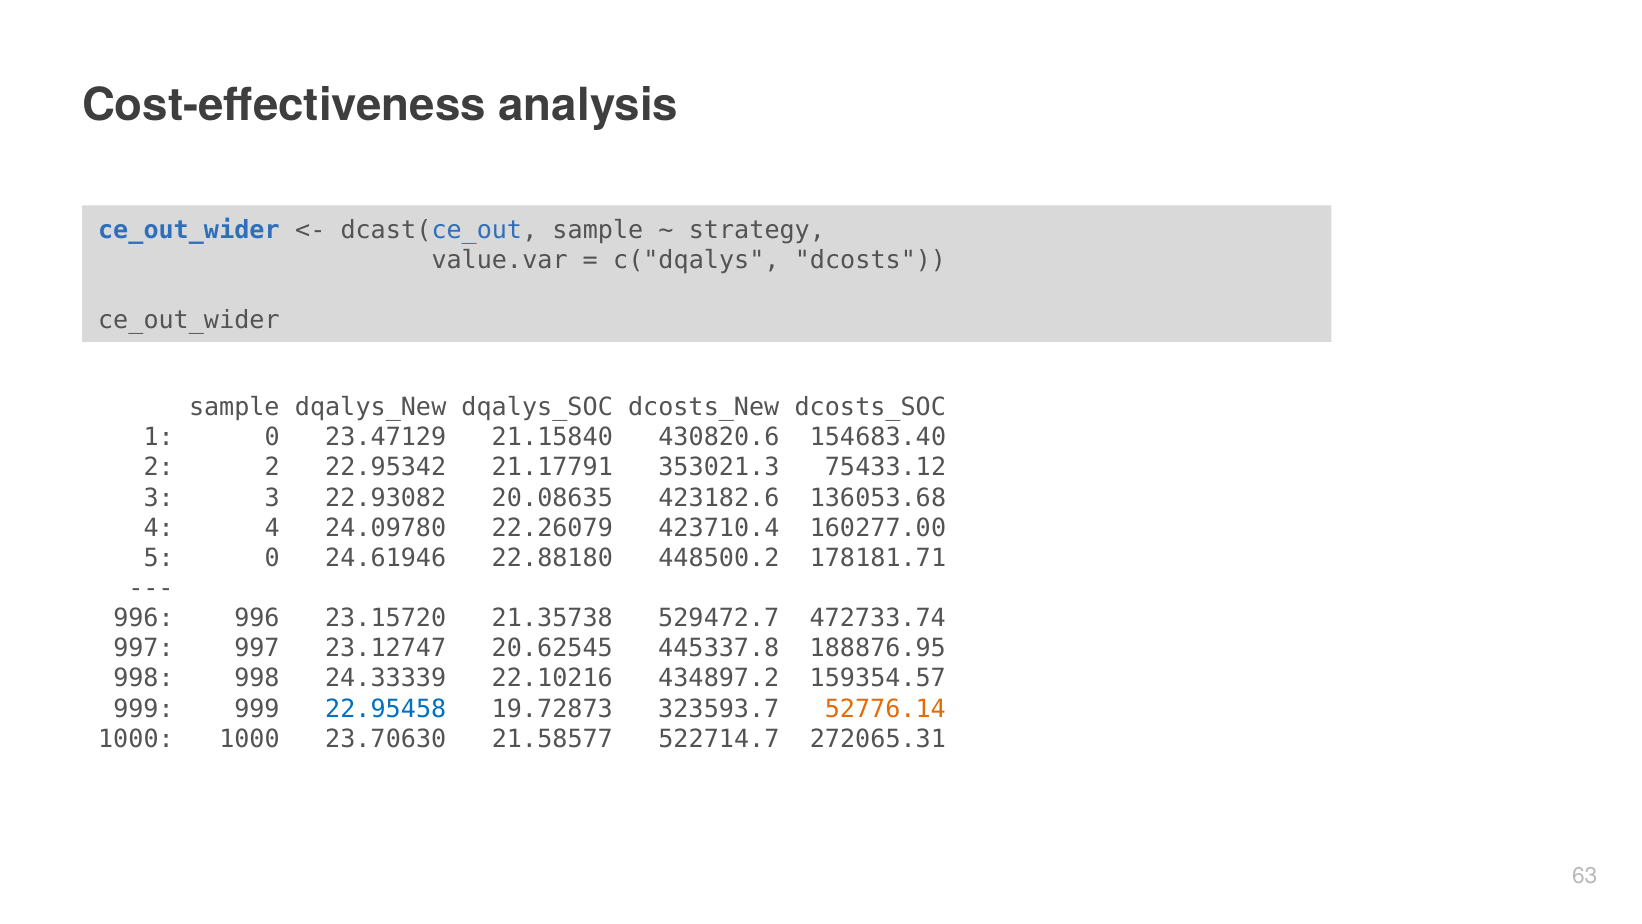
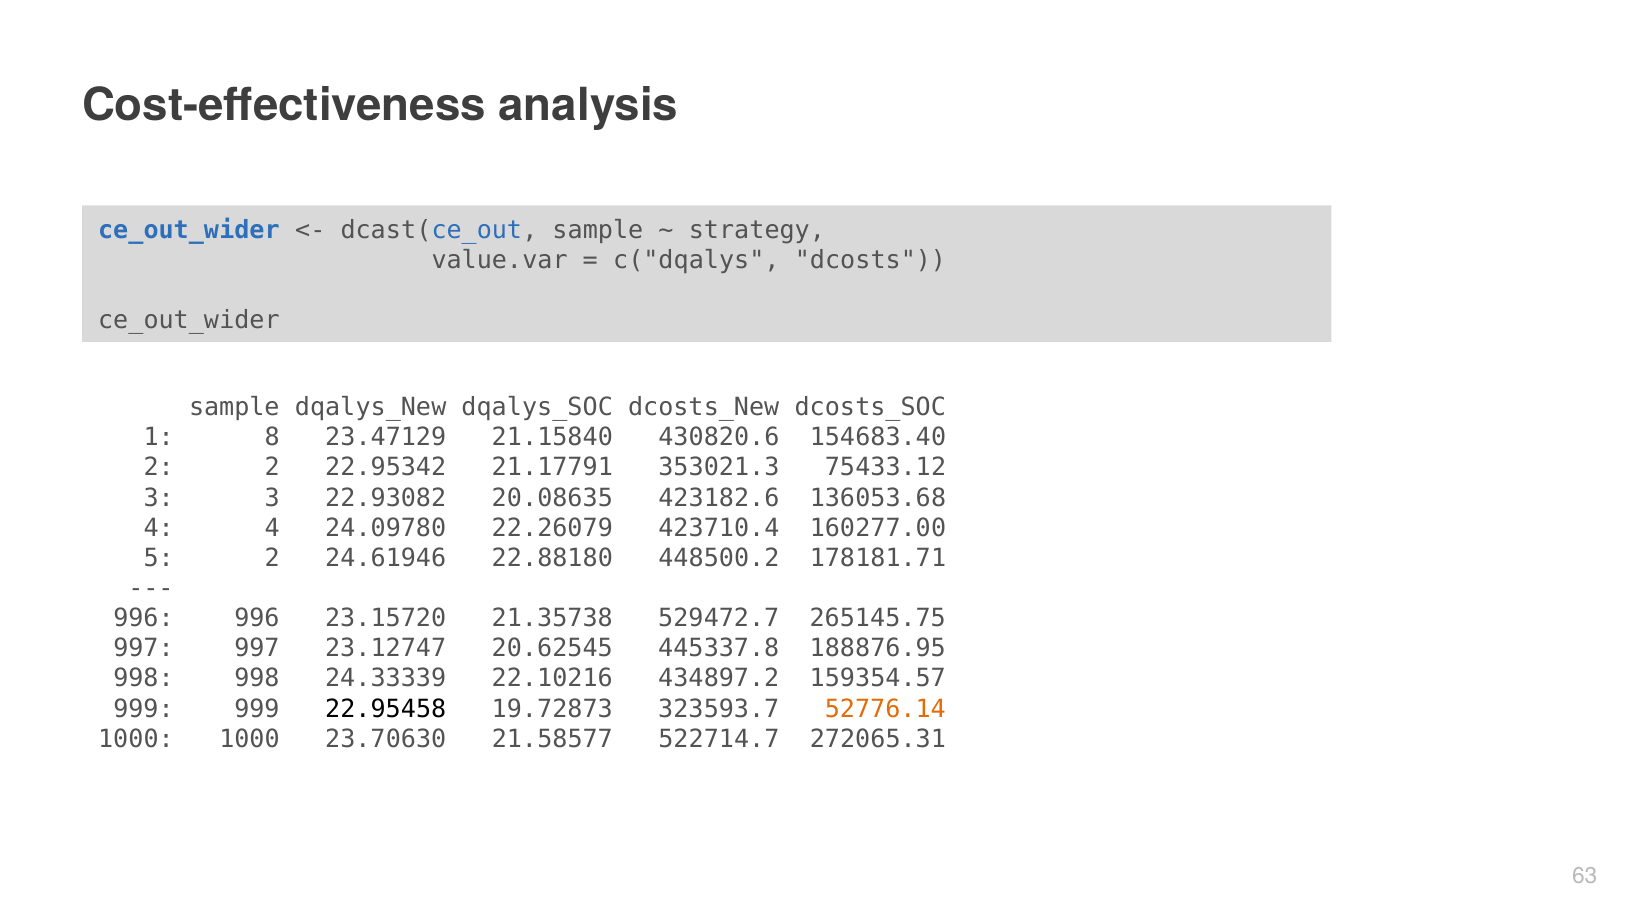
1 0: 0 -> 8 (272, 437)
5 0: 0 -> 2 (272, 558)
472733.74: 472733.74 -> 265145.75 (878, 618)
22.95458 colour: blue -> black (386, 709)
